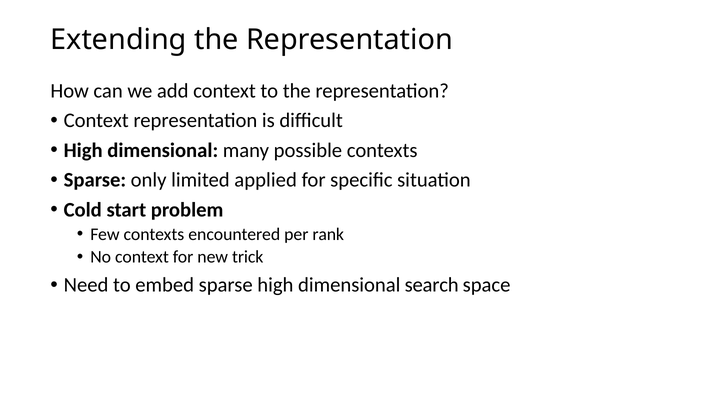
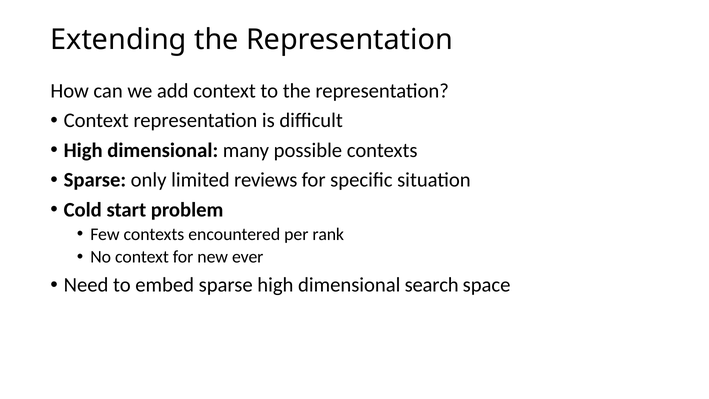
applied: applied -> reviews (266, 180)
trick: trick -> ever (248, 257)
